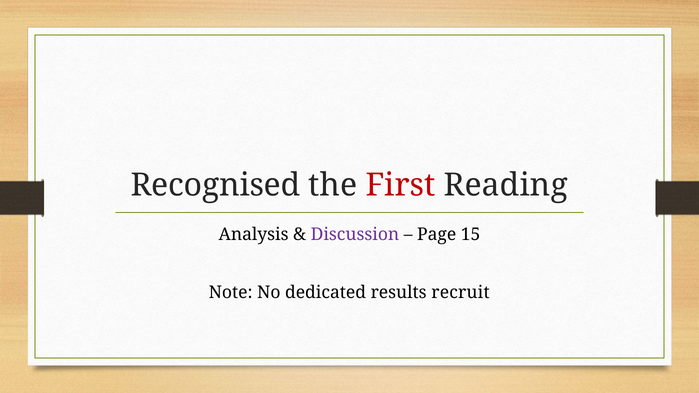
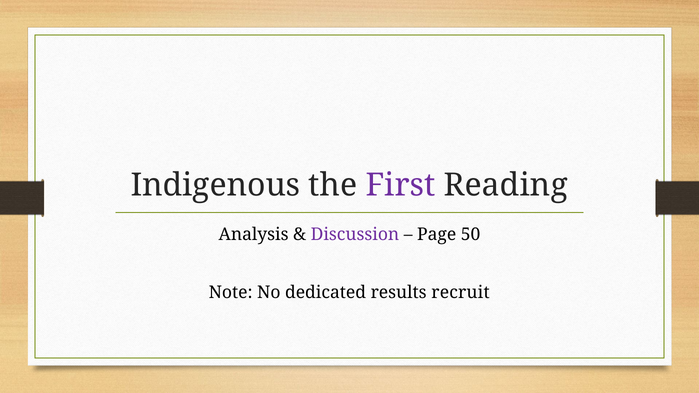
Recognised: Recognised -> Indigenous (215, 185)
First colour: red -> purple (401, 185)
15: 15 -> 50 (471, 235)
